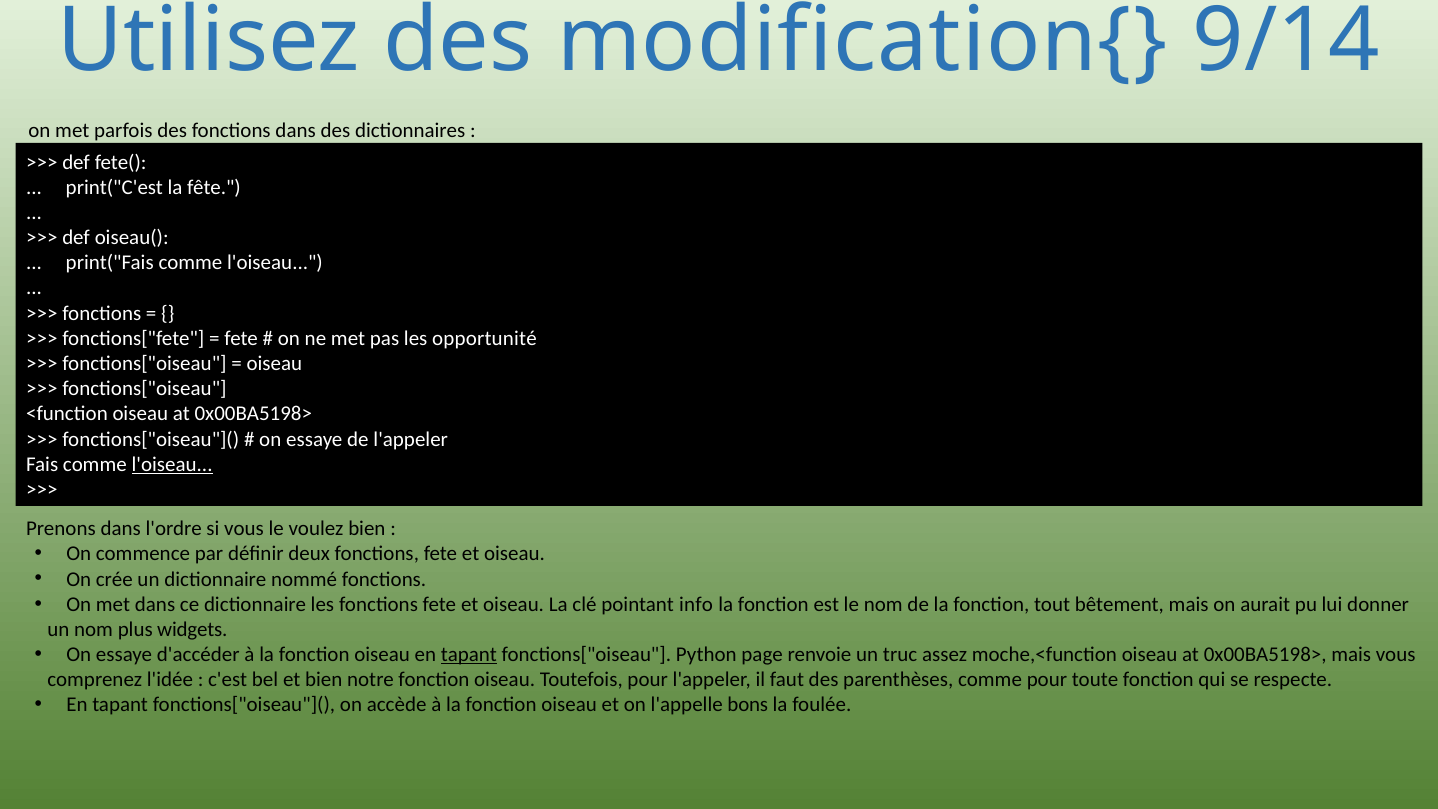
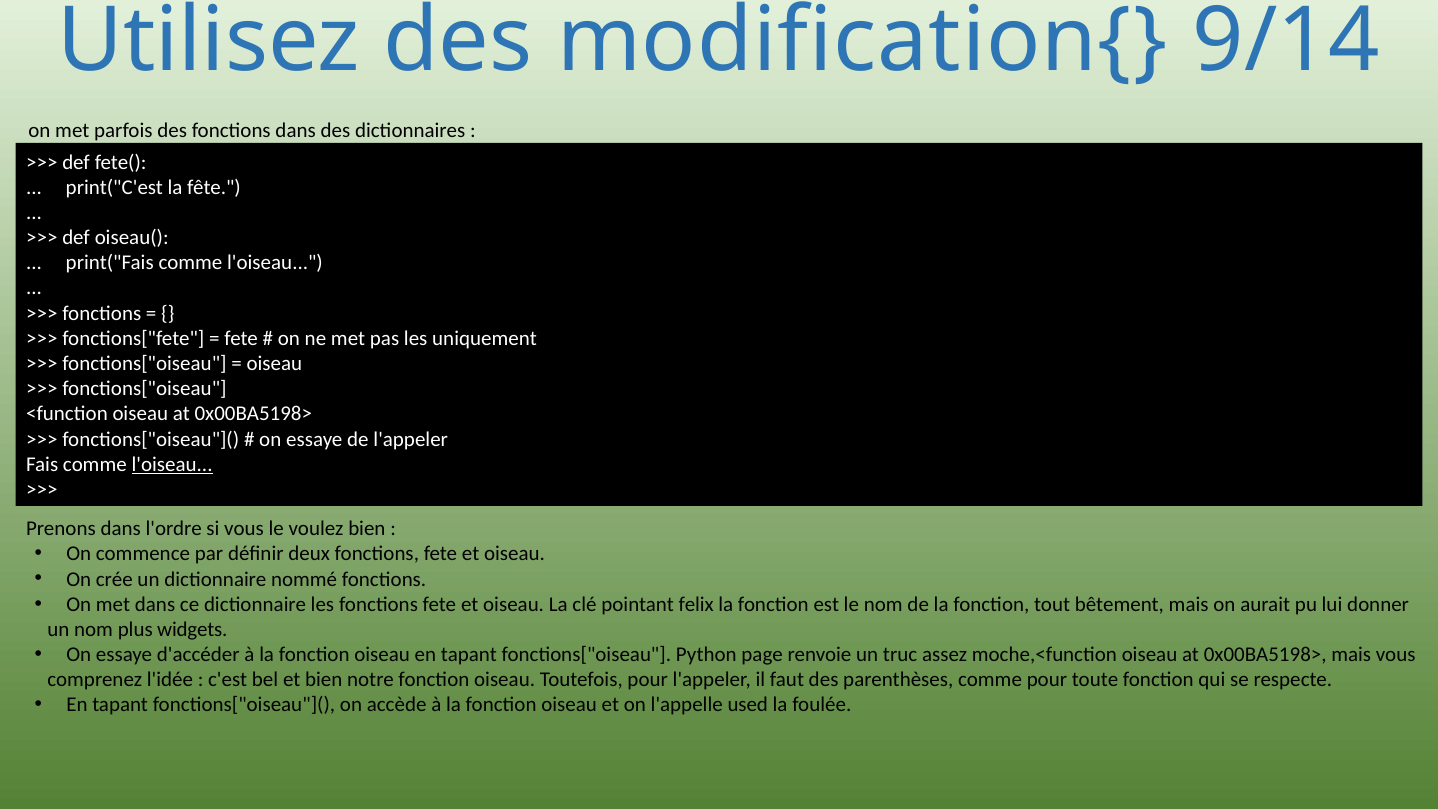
opportunité: opportunité -> uniquement (485, 338)
info: info -> felix (696, 604)
tapant underline: present -> none (469, 655)
bons: bons -> used (748, 705)
